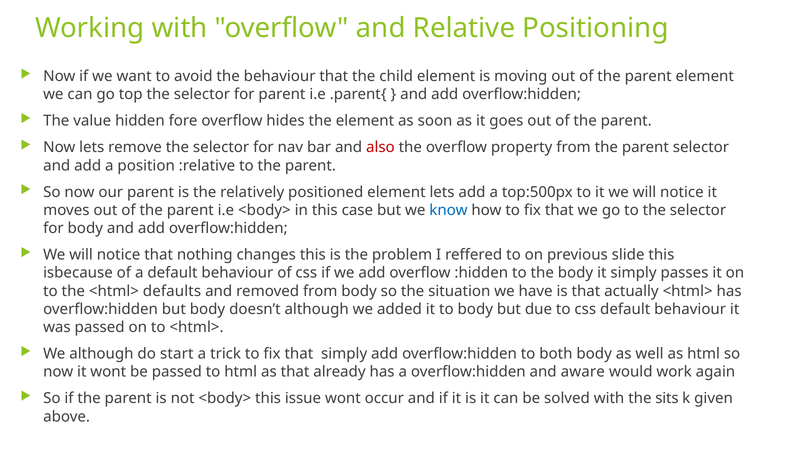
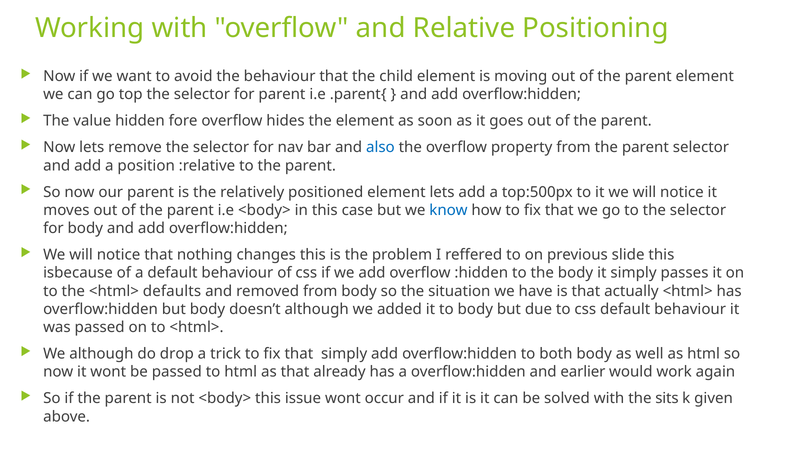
also colour: red -> blue (380, 148)
start: start -> drop (177, 354)
aware: aware -> earlier (583, 372)
